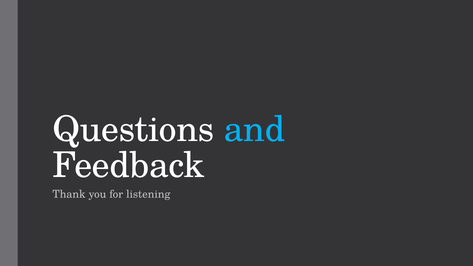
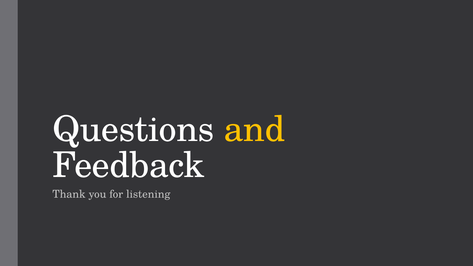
and colour: light blue -> yellow (254, 129)
